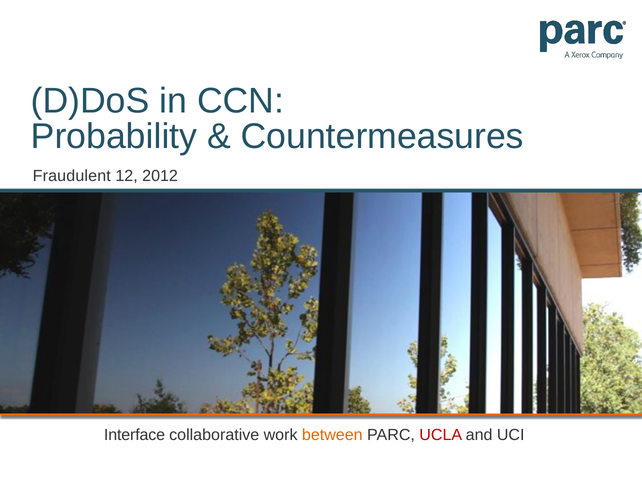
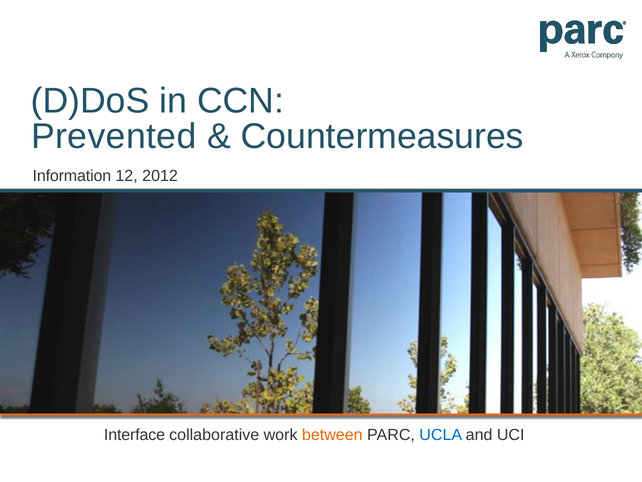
Probability: Probability -> Prevented (114, 137)
Fraudulent: Fraudulent -> Information (72, 176)
UCLA colour: red -> blue (441, 435)
